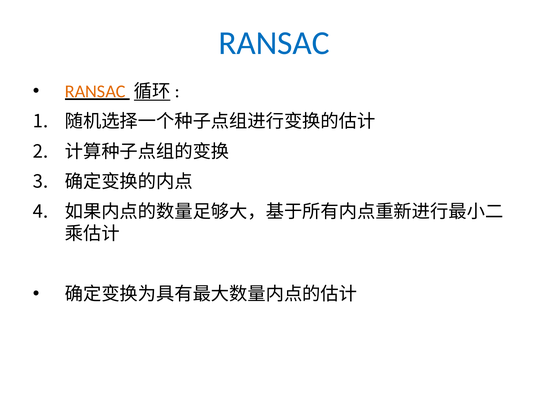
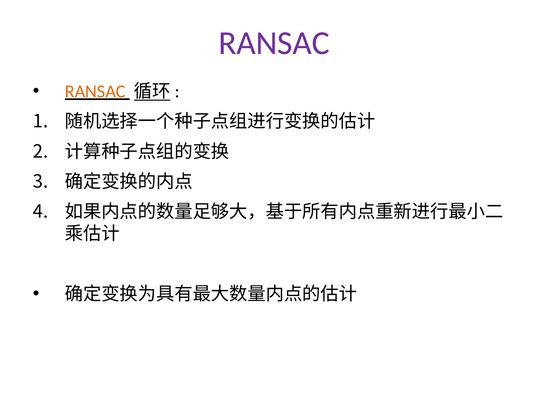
RANSAC colour: blue -> purple (274, 43)
